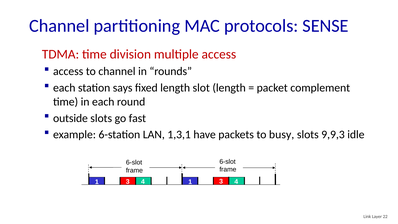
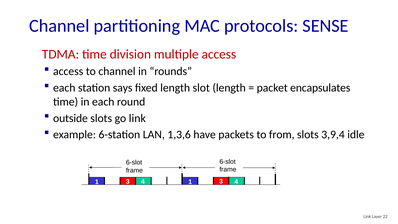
complement: complement -> encapsulates (320, 88)
go fast: fast -> link (137, 118)
1,3,1: 1,3,1 -> 1,3,6 (179, 135)
busy: busy -> from (282, 135)
9,9,3: 9,9,3 -> 3,9,4 (333, 135)
